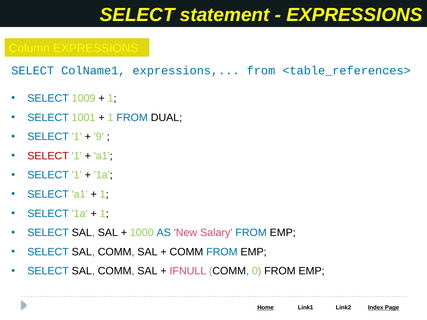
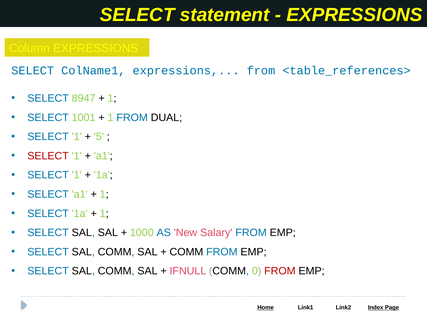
1009: 1009 -> 8947 (84, 98)
9: 9 -> 5 (99, 137)
FROM colour: black -> red (280, 271)
